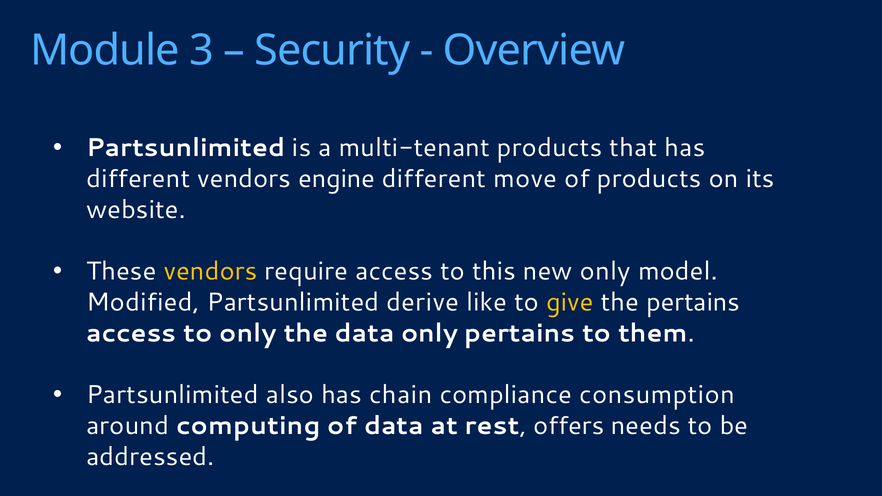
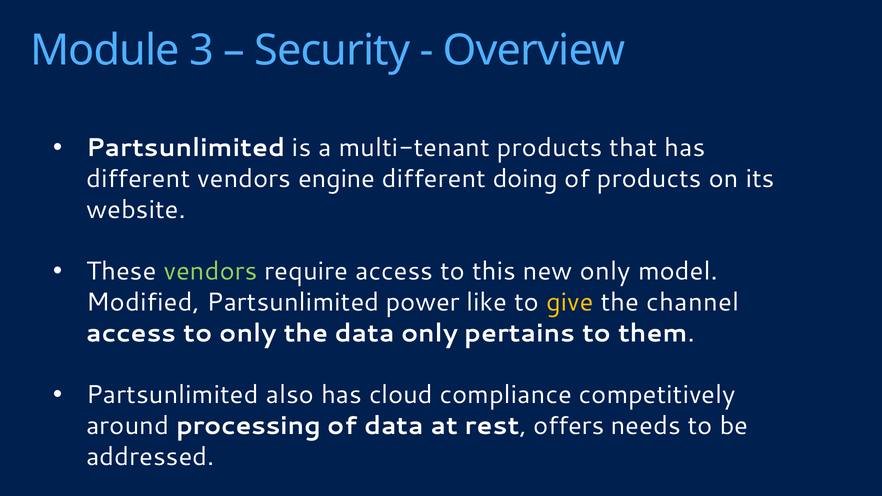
move: move -> doing (525, 179)
vendors colour: yellow -> light green (211, 272)
derive: derive -> power (423, 302)
the pertains: pertains -> channel (693, 302)
chain: chain -> cloud (401, 395)
consumption: consumption -> competitively (657, 395)
computing: computing -> processing (249, 426)
